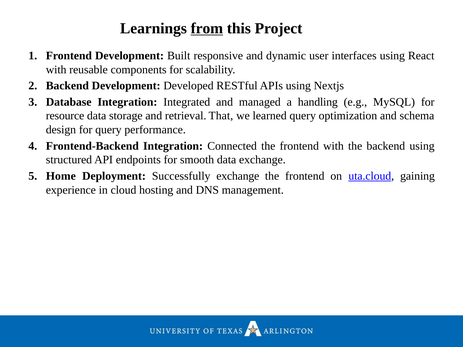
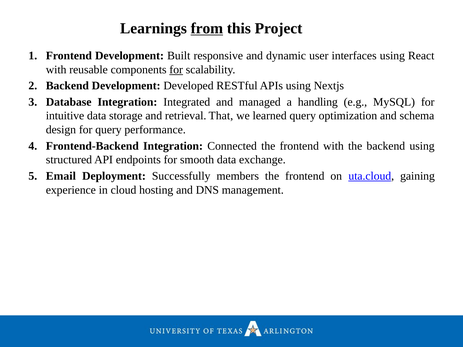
for underline: none -> present (176, 70)
resource: resource -> intuitive (65, 116)
Home: Home -> Email (61, 176)
Successfully exchange: exchange -> members (238, 176)
